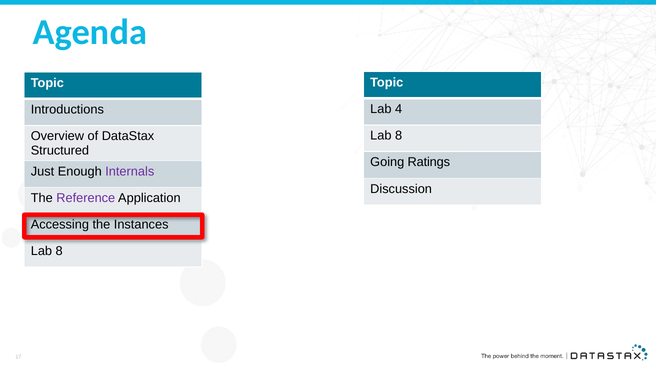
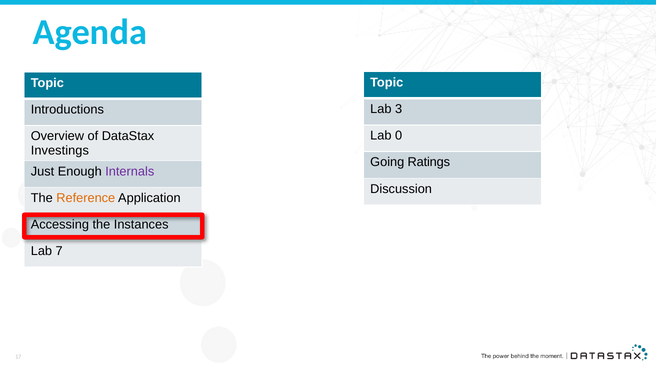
4: 4 -> 3 (399, 109)
8: 8 -> 0 (399, 136)
Structured: Structured -> Investings (60, 150)
Reference colour: purple -> orange (86, 198)
8: 8 -> 7 (59, 251)
